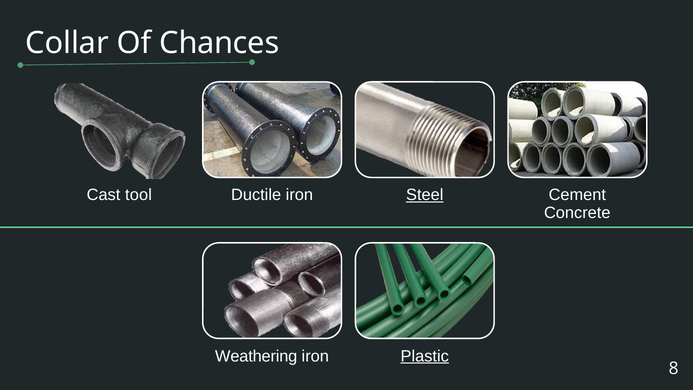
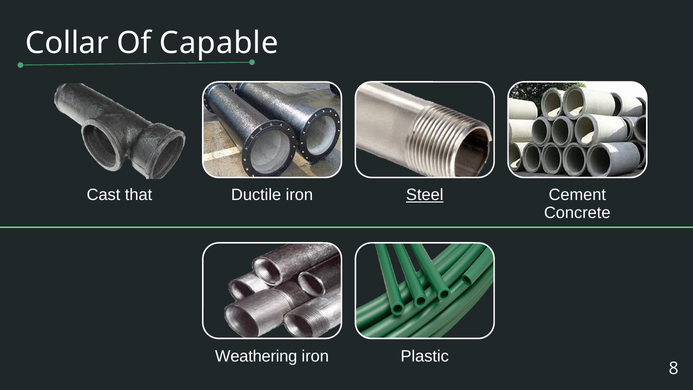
Chances: Chances -> Capable (219, 43)
tool: tool -> that (139, 195)
Plastic underline: present -> none (425, 356)
